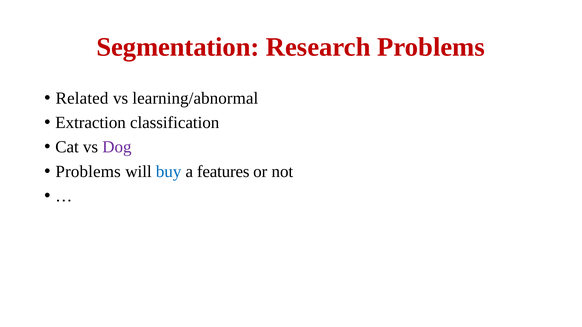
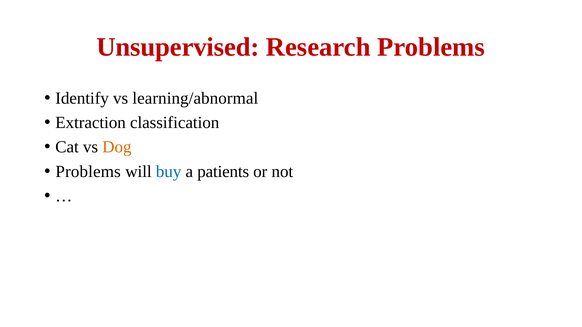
Segmentation: Segmentation -> Unsupervised (178, 47)
Related: Related -> Identify (82, 98)
Dog colour: purple -> orange (117, 147)
features: features -> patients (223, 172)
